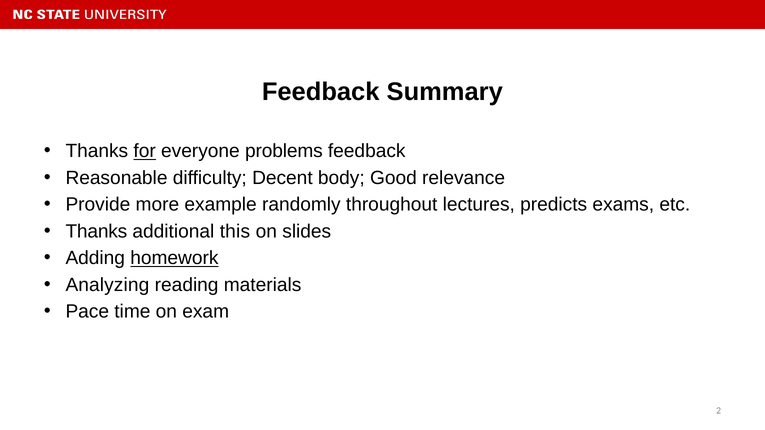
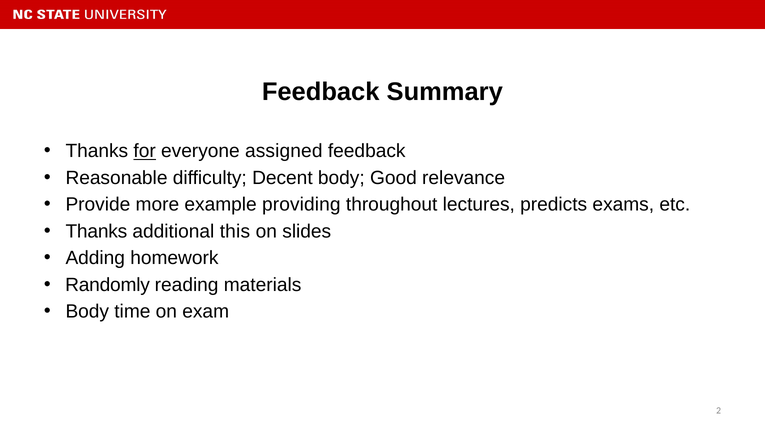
problems: problems -> assigned (284, 151)
randomly: randomly -> providing (301, 205)
homework underline: present -> none (174, 258)
Analyzing: Analyzing -> Randomly (108, 285)
Pace: Pace -> Body (87, 312)
